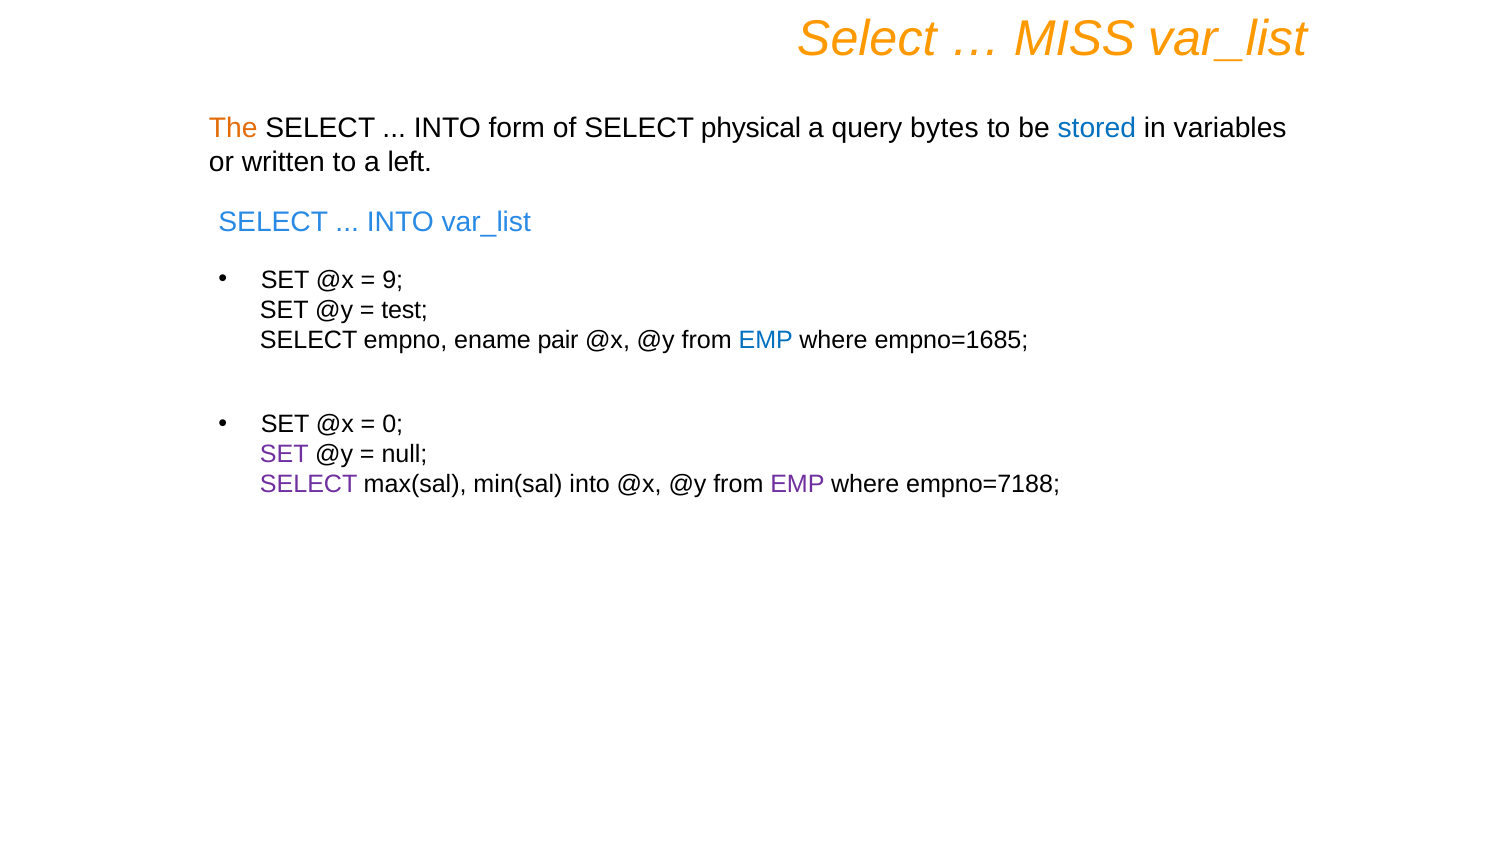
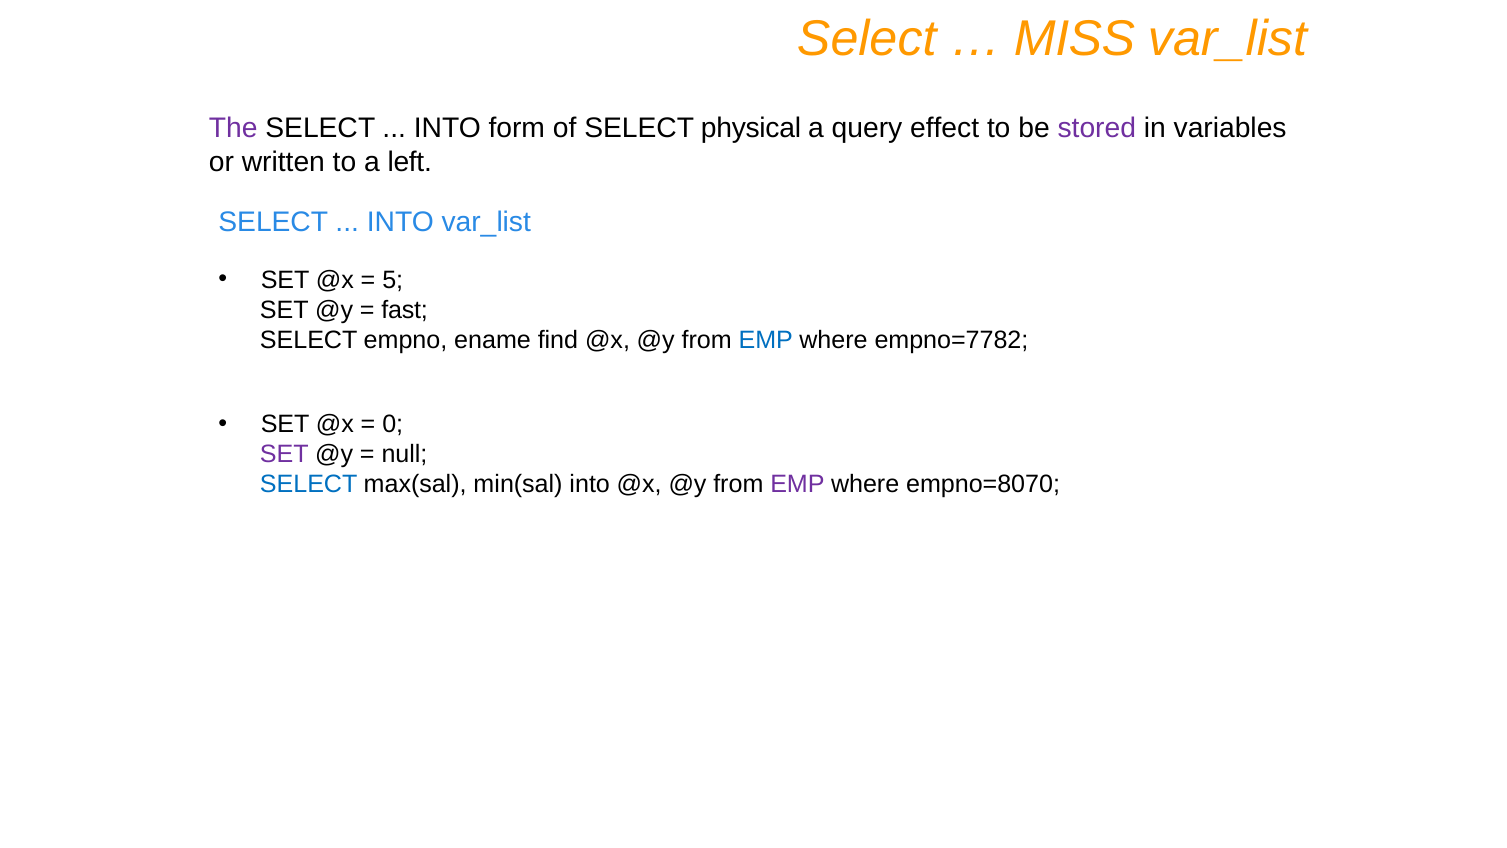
The colour: orange -> purple (233, 128)
bytes: bytes -> effect (945, 128)
stored colour: blue -> purple (1097, 128)
9: 9 -> 5 (393, 280)
test: test -> fast (405, 310)
pair: pair -> find (558, 340)
empno=1685: empno=1685 -> empno=7782 (951, 340)
SELECT colour: purple -> blue (309, 485)
empno=7188: empno=7188 -> empno=8070 (983, 485)
